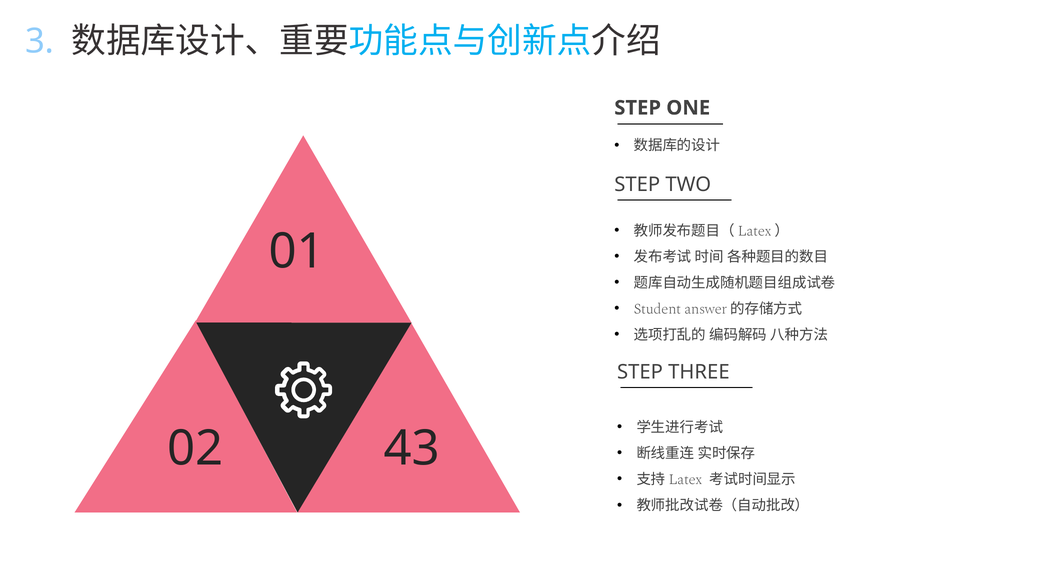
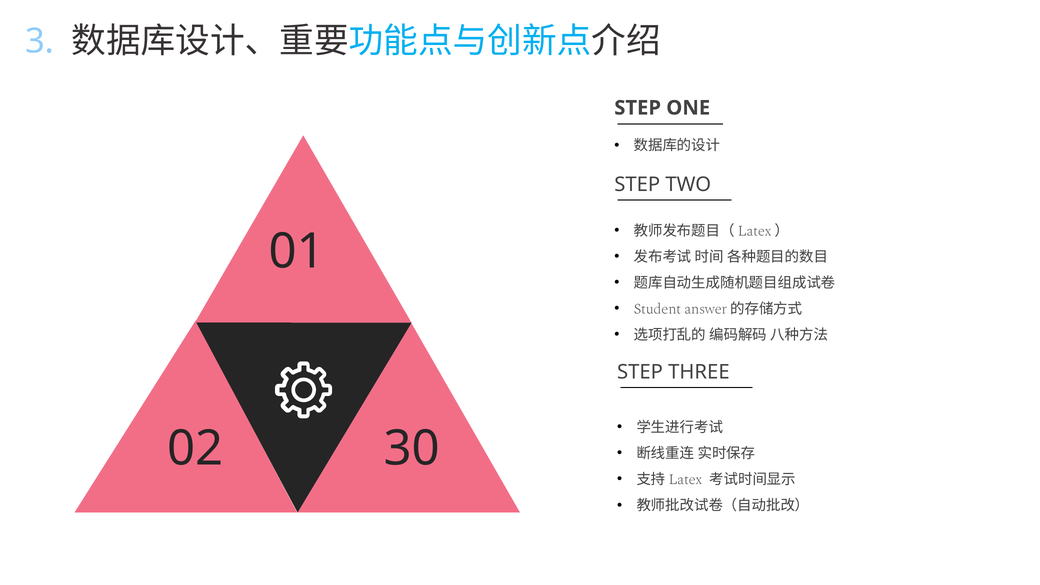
43: 43 -> 30 (412, 449)
